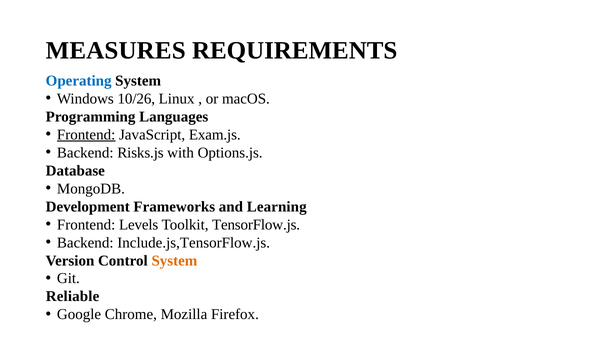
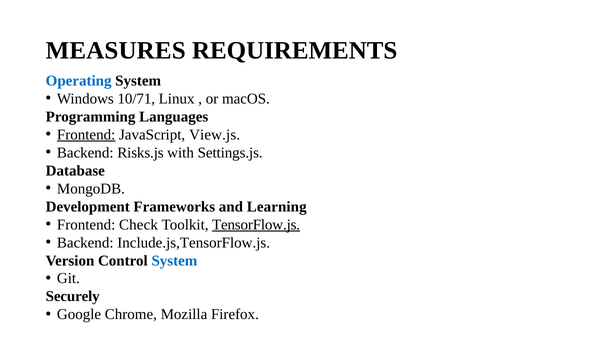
10/26: 10/26 -> 10/71 (136, 99)
Exam.js: Exam.js -> View.js (215, 135)
Options.js: Options.js -> Settings.js (230, 153)
Levels: Levels -> Check (139, 225)
TensorFlow.js underline: none -> present (256, 225)
System colour: orange -> blue (174, 261)
Reliable: Reliable -> Securely (73, 297)
